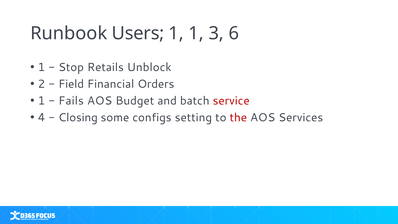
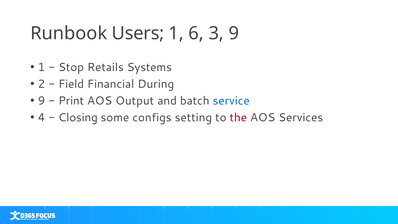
1 1: 1 -> 6 (196, 33)
3 6: 6 -> 9 (234, 33)
Unblock: Unblock -> Systems (149, 67)
Orders: Orders -> During (156, 84)
1: 1 -> 9 (41, 101)
Fails: Fails -> Print (71, 101)
Budget: Budget -> Output (135, 101)
service colour: red -> blue (231, 101)
